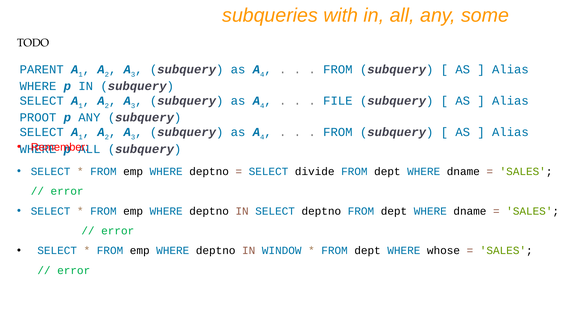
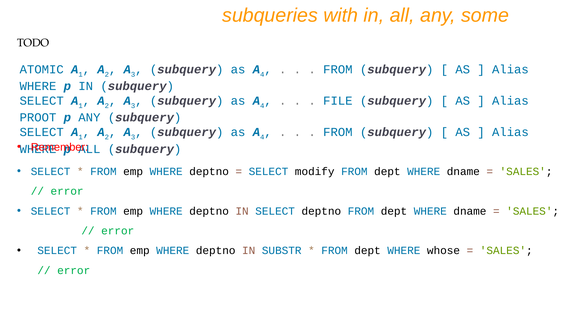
PARENT: PARENT -> ATOMIC (42, 70)
divide: divide -> modify (315, 172)
WINDOW: WINDOW -> SUBSTR (282, 251)
